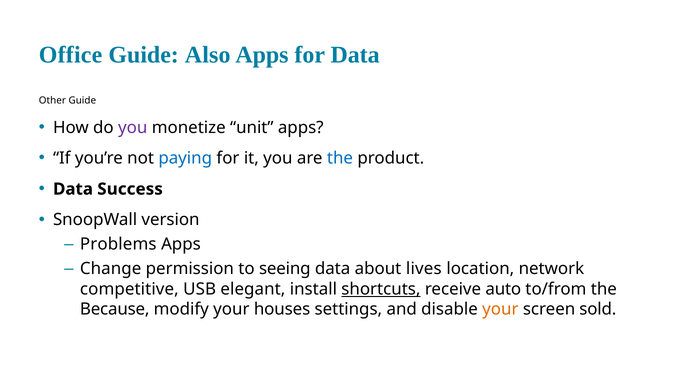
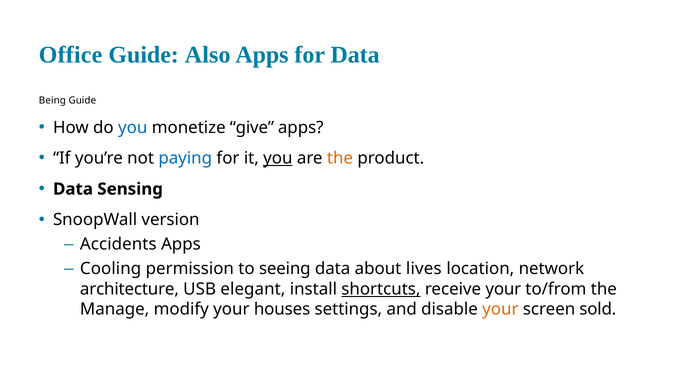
Other: Other -> Being (52, 100)
you colour: purple -> blue (133, 128)
unit: unit -> give (252, 128)
you underline: none -> present (278, 158)
the colour: blue -> orange (340, 158)
Success: Success -> Sensing (130, 189)
Problems: Problems -> Accidents (118, 245)
Change: Change -> Cooling (111, 269)
competitive: competitive -> architecture (129, 289)
receive auto: auto -> your (503, 289)
Because: Because -> Manage (115, 310)
